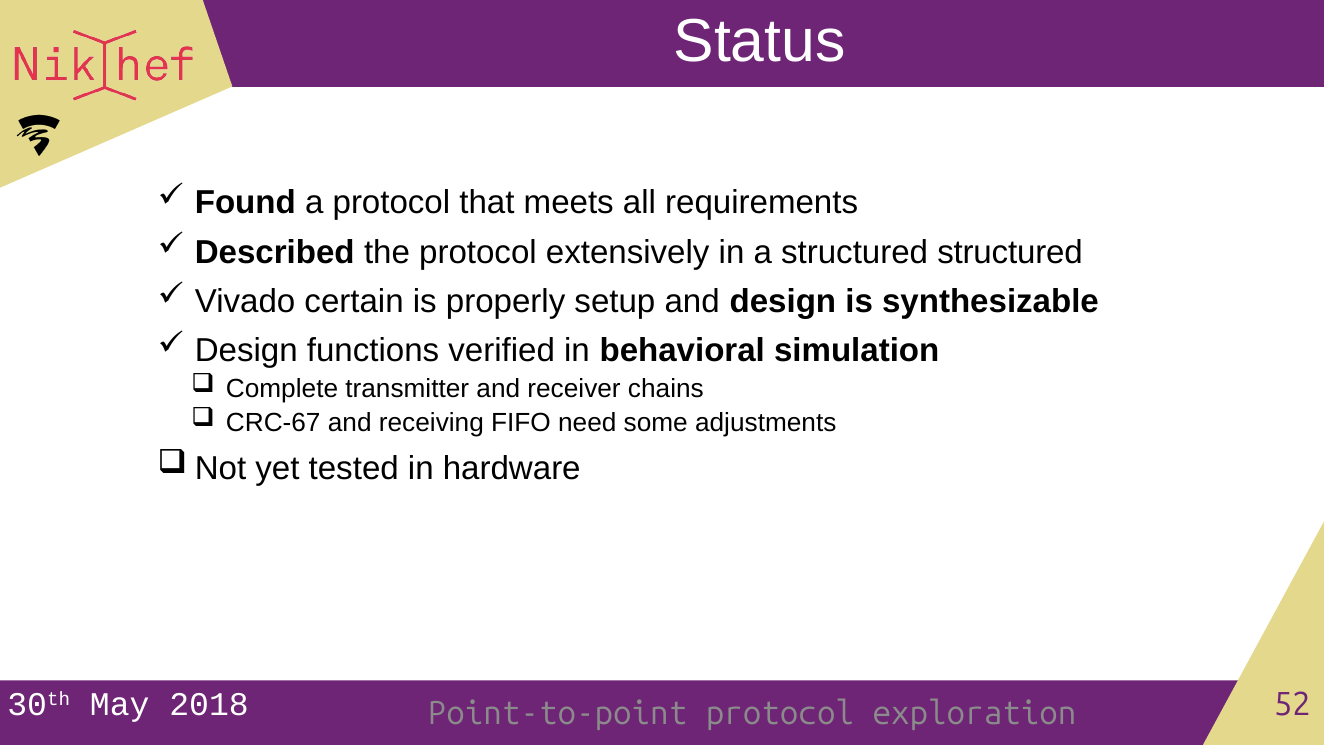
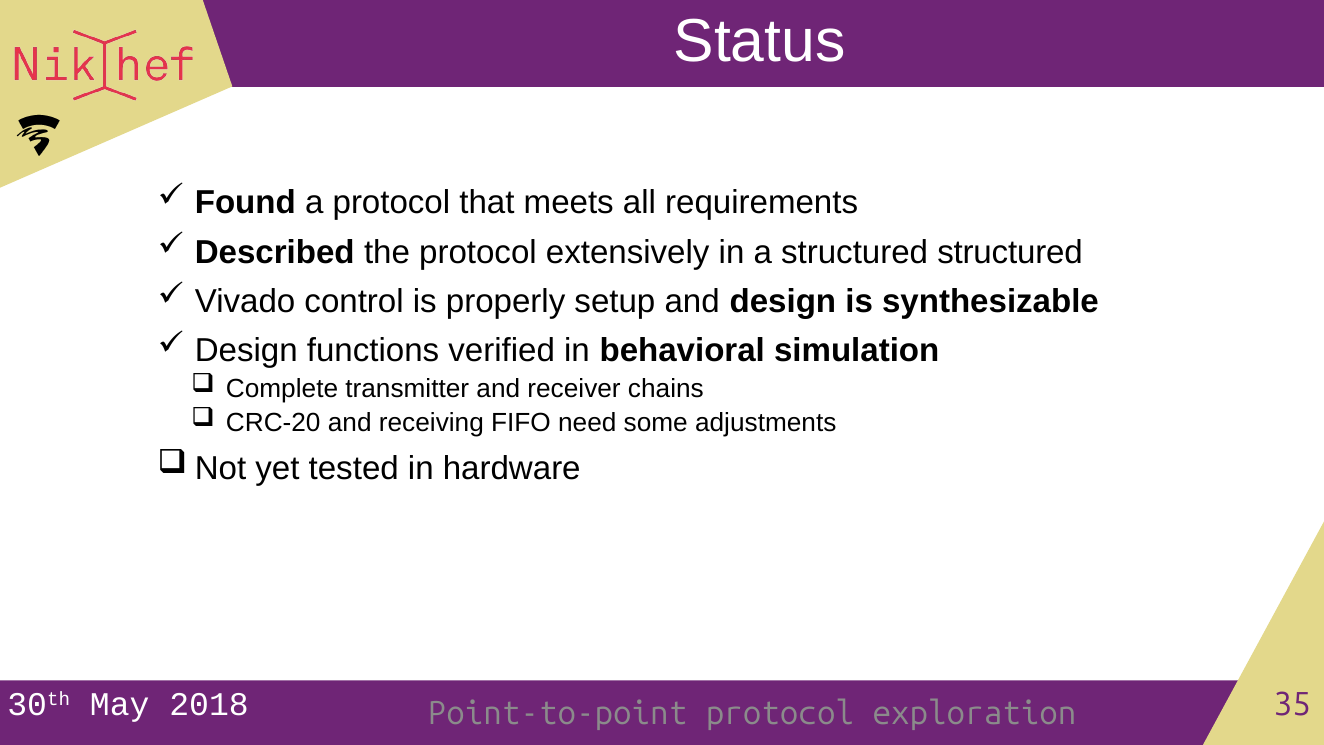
certain: certain -> control (354, 301)
CRC-67: CRC-67 -> CRC-20 (273, 422)
52: 52 -> 35 (1292, 705)
